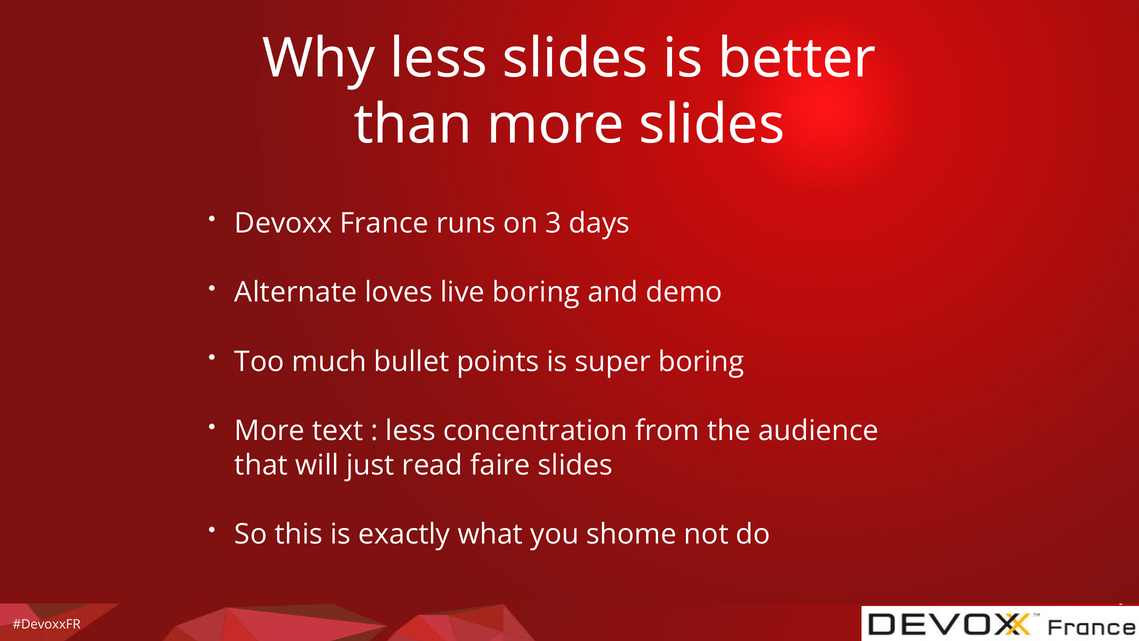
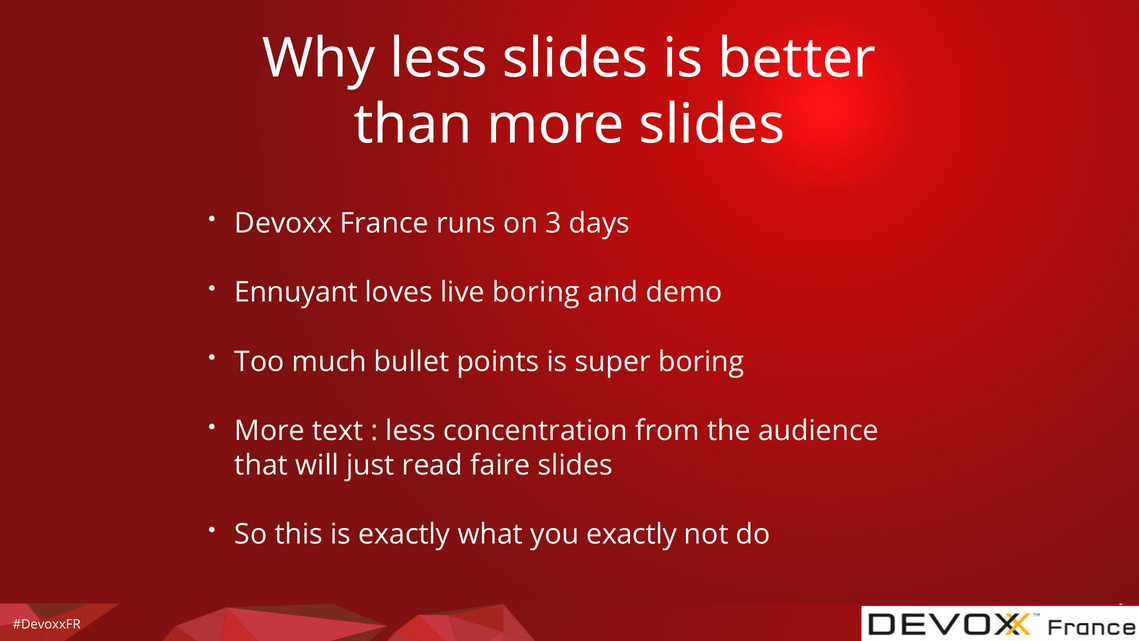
Alternate: Alternate -> Ennuyant (296, 292)
you shome: shome -> exactly (632, 534)
